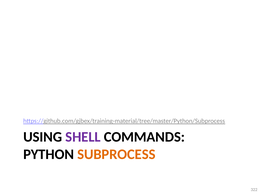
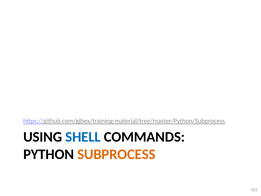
SHELL colour: purple -> blue (83, 137)
